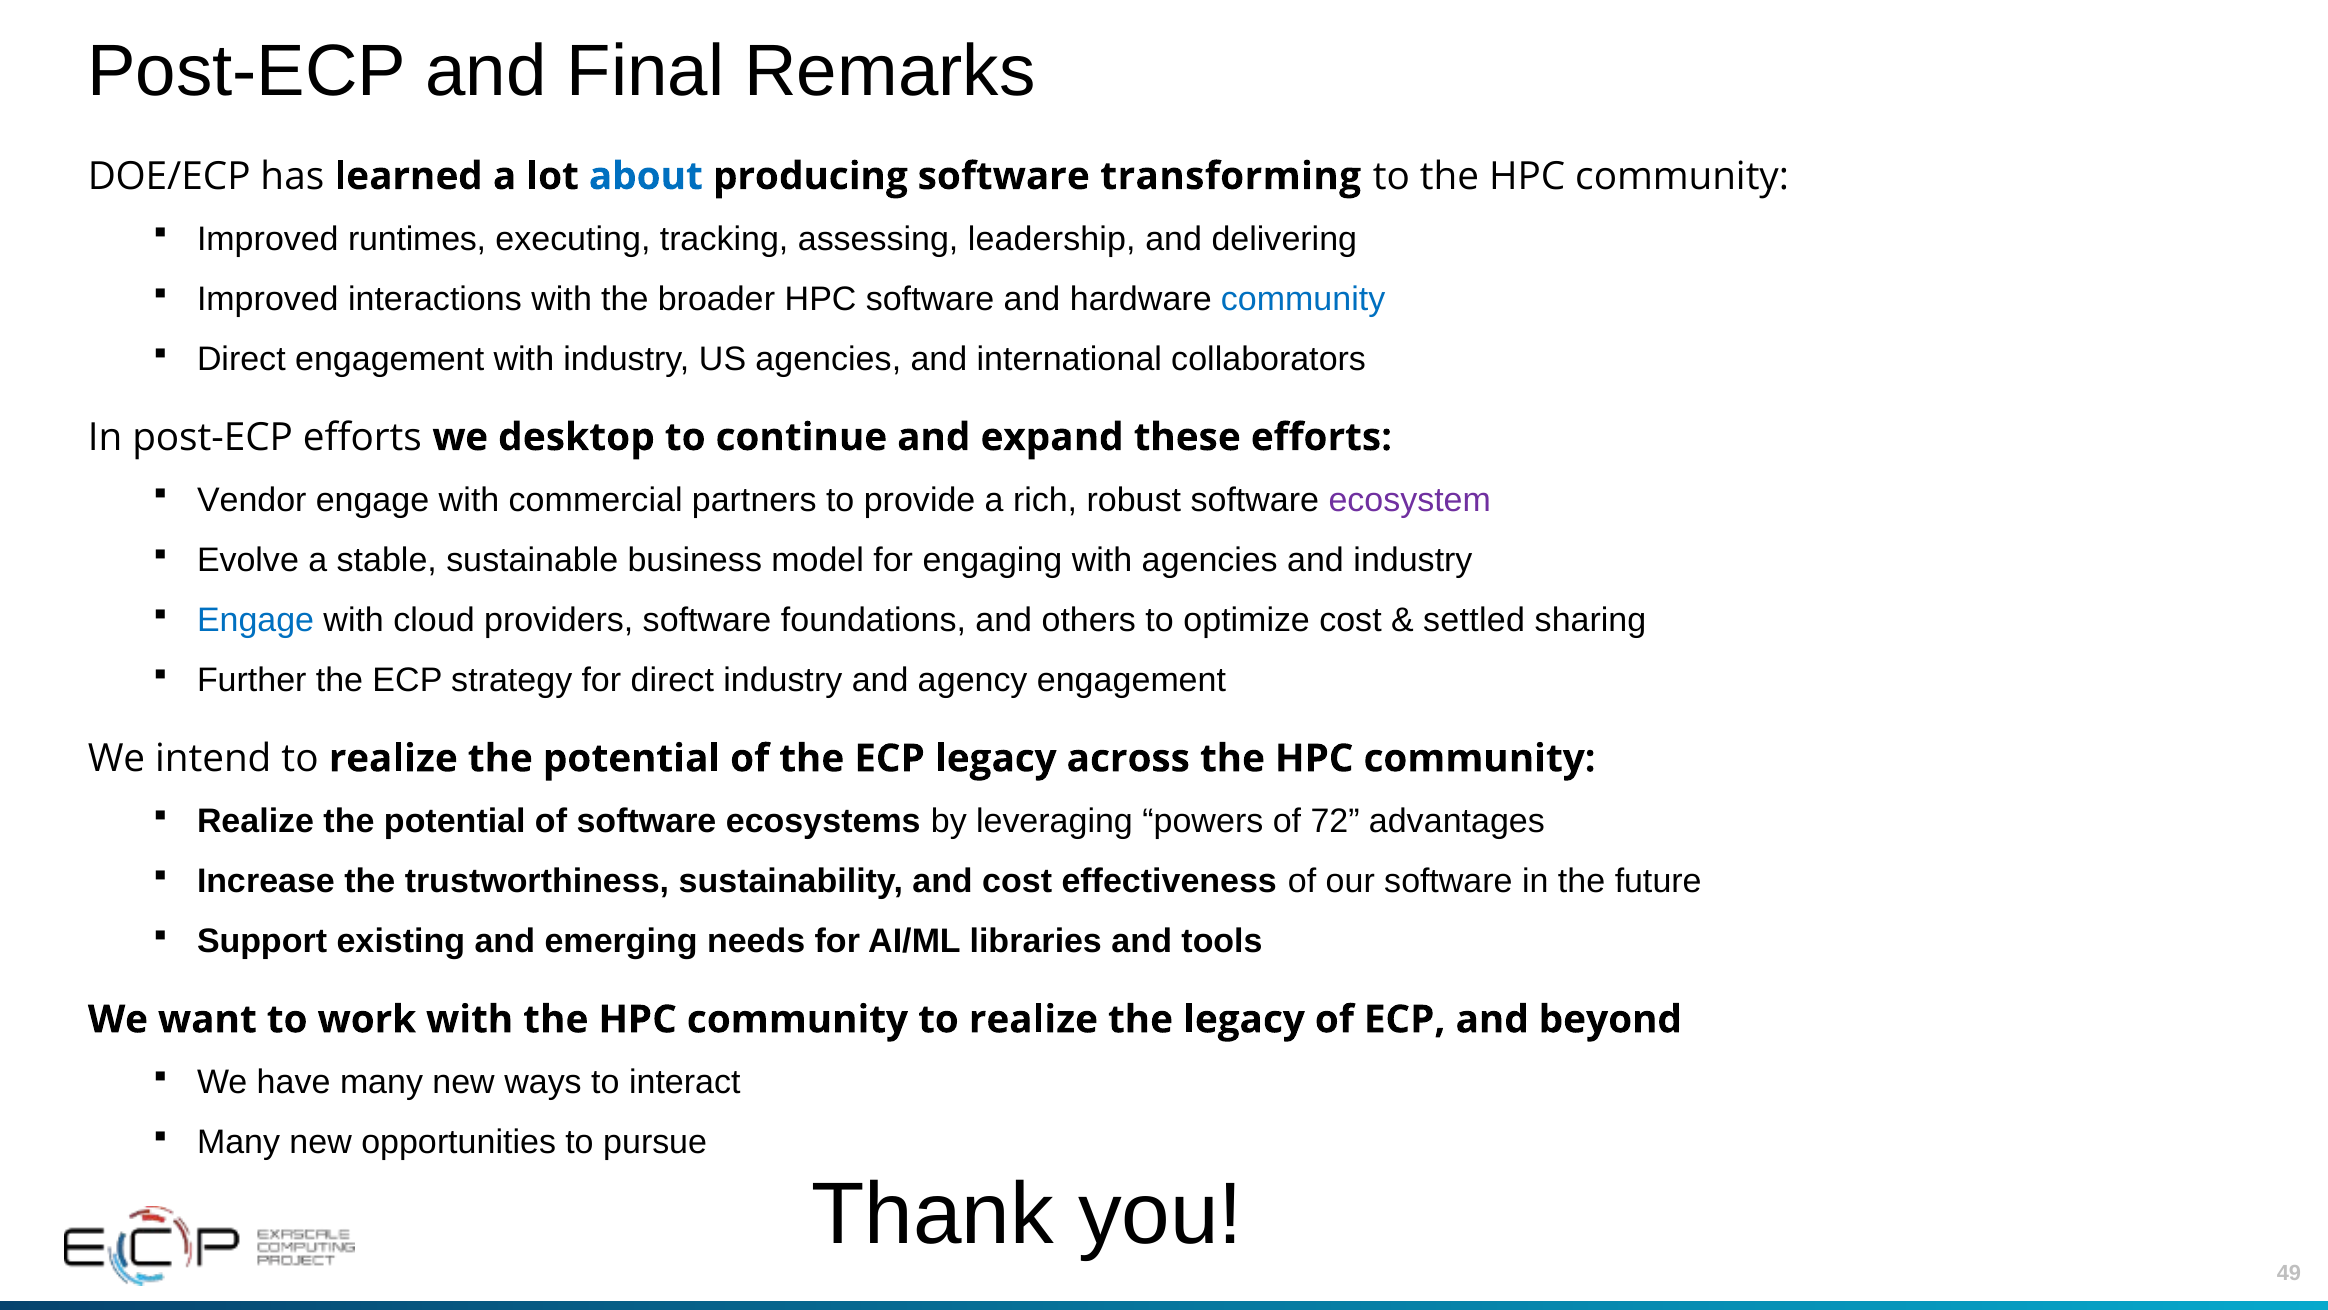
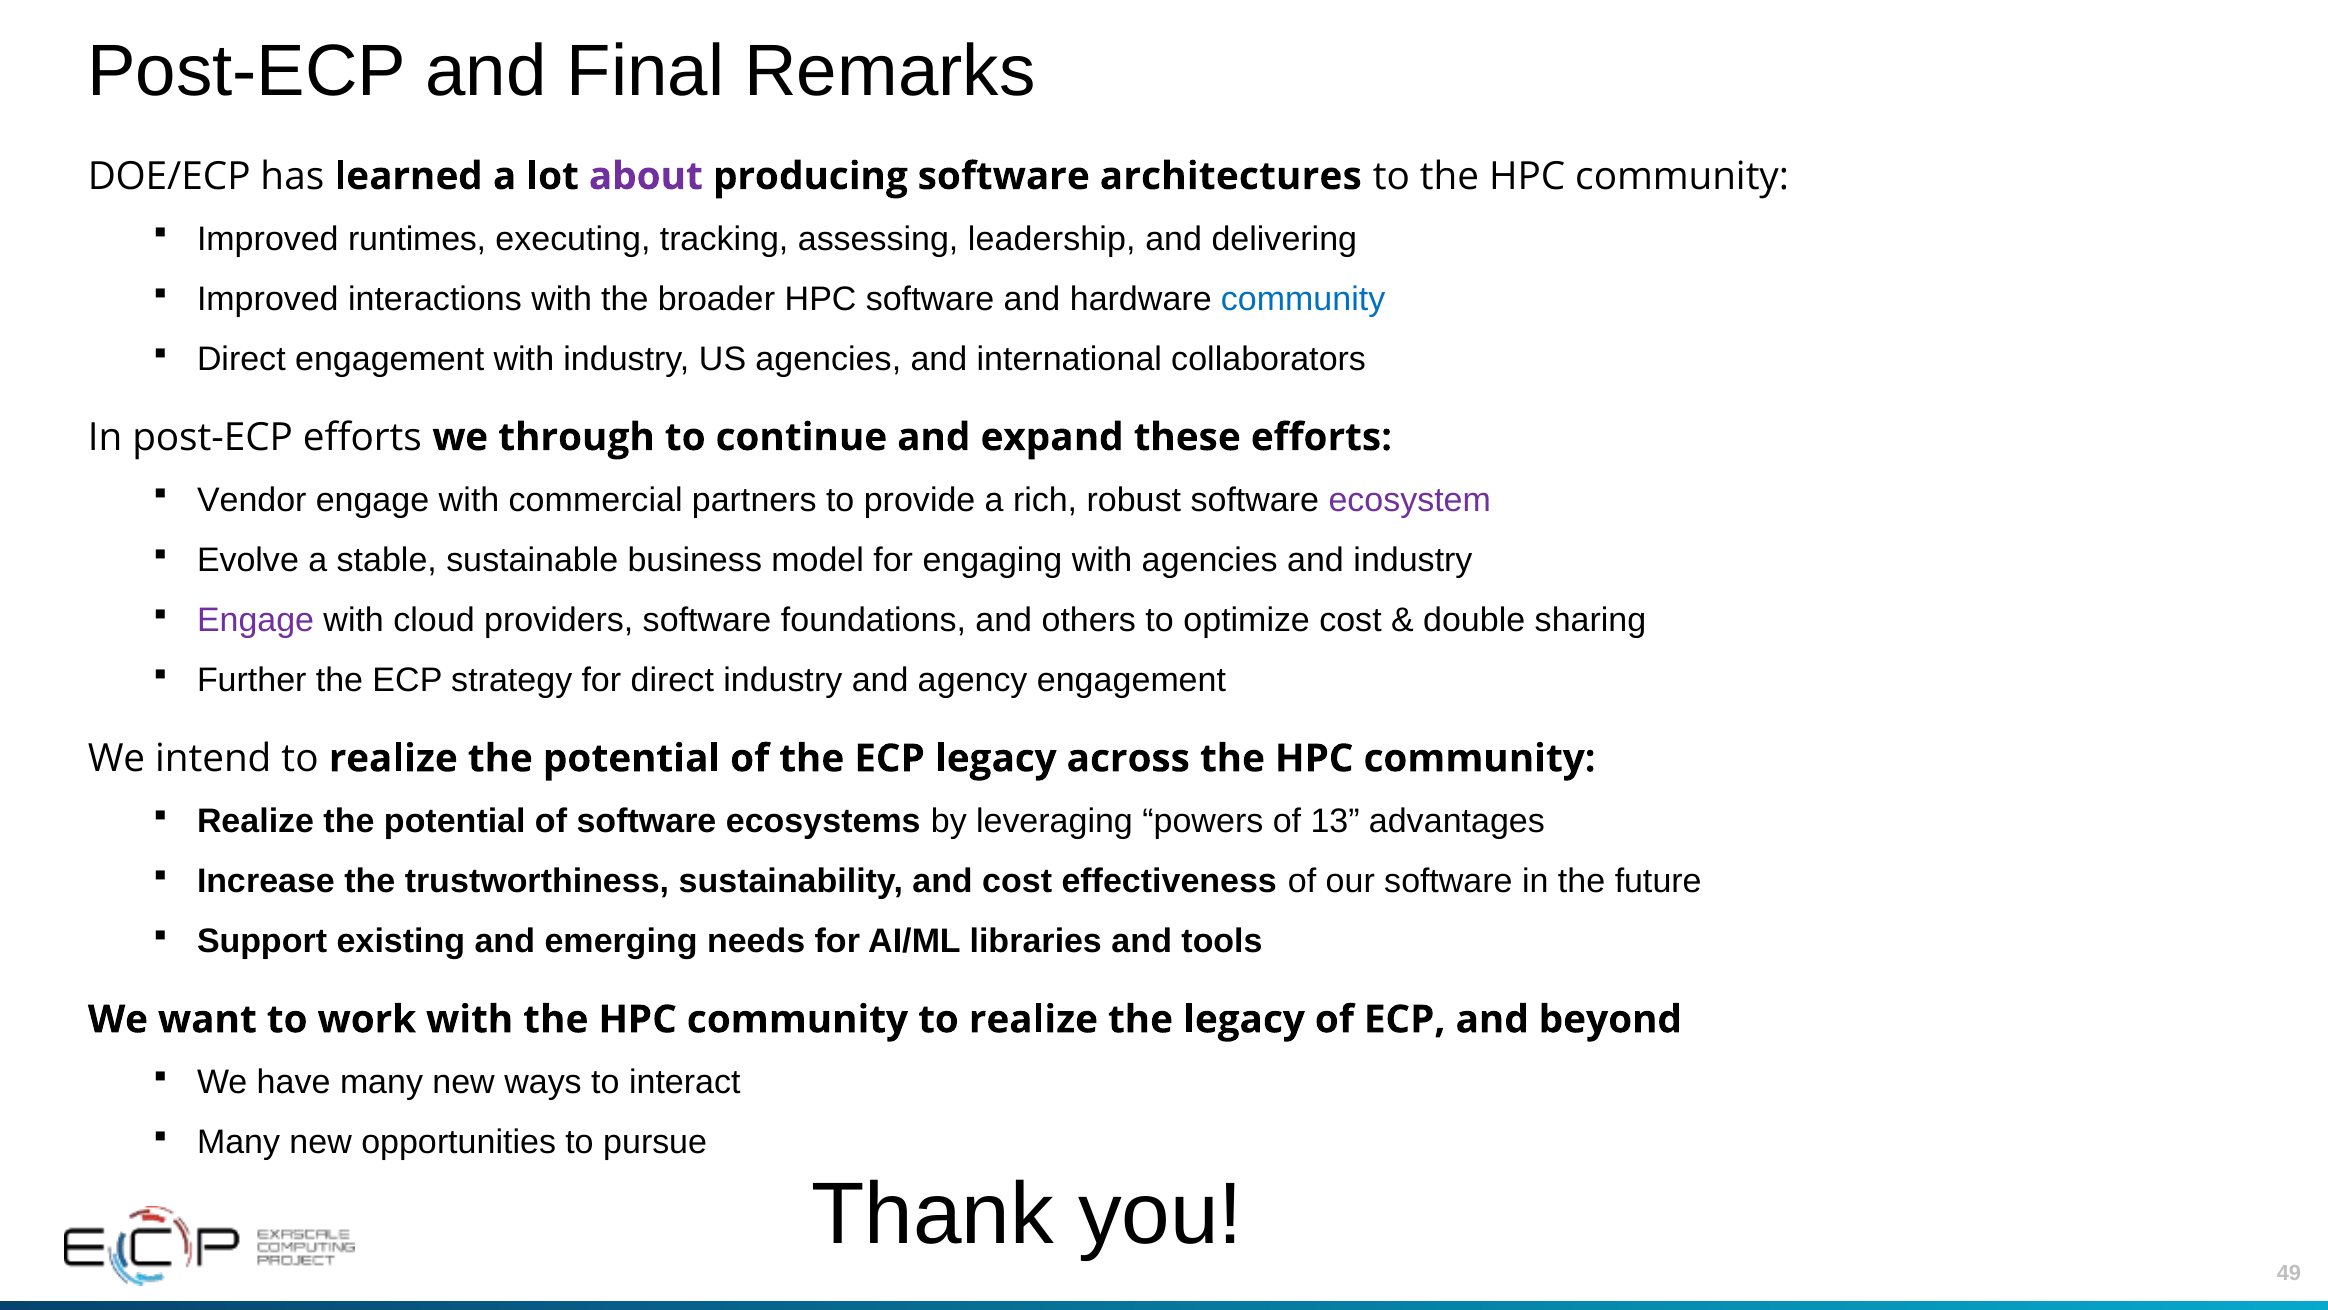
about colour: blue -> purple (646, 176)
transforming: transforming -> architectures (1231, 176)
desktop: desktop -> through (577, 437)
Engage colour: blue -> purple (256, 620)
settled: settled -> double (1474, 620)
72: 72 -> 13 (1335, 821)
